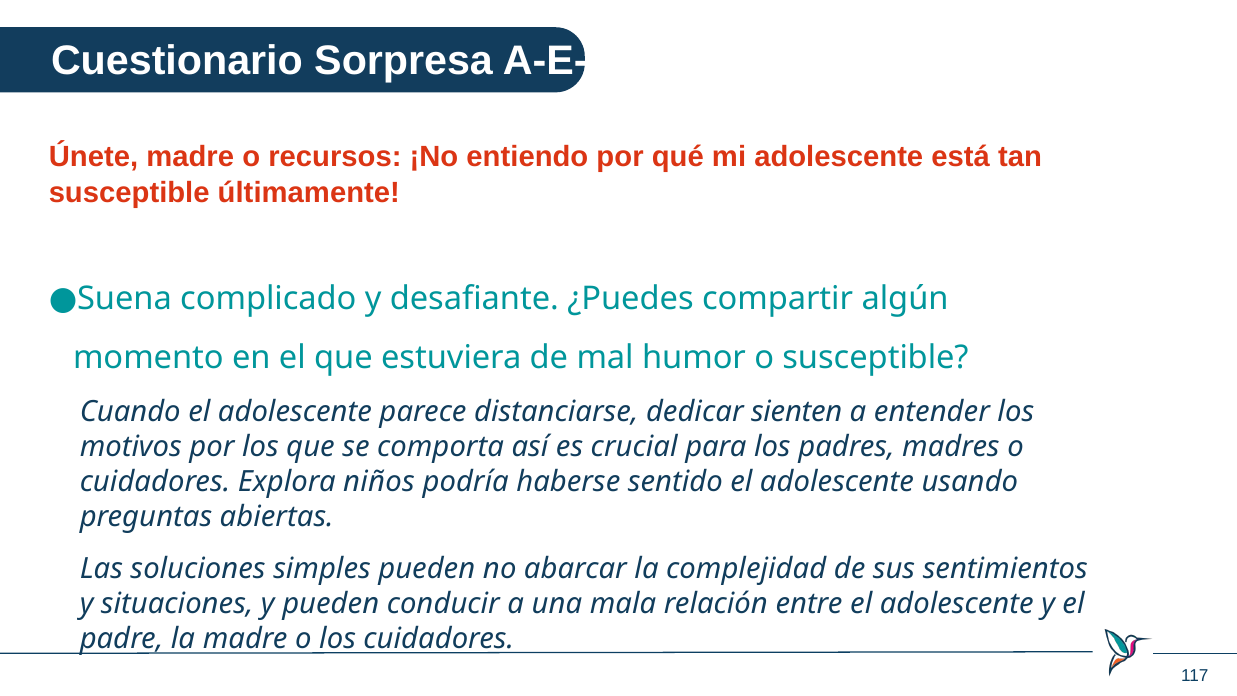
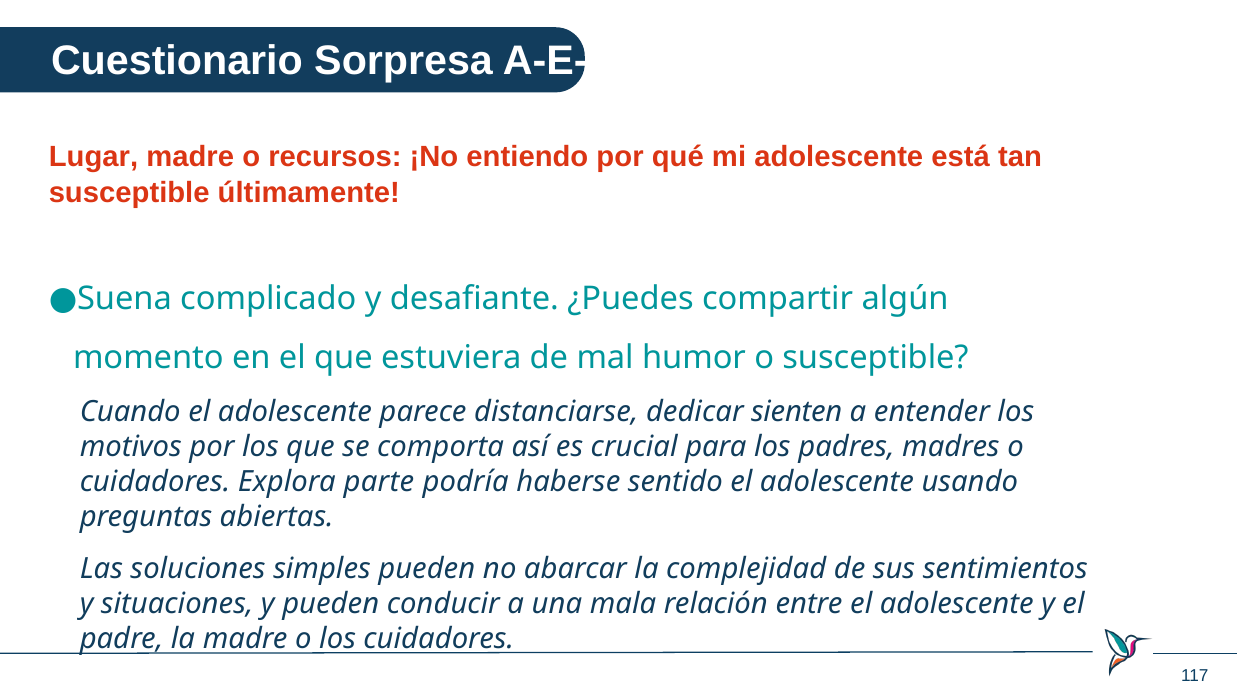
Únete: Únete -> Lugar (93, 157)
niños: niños -> parte (379, 482)
